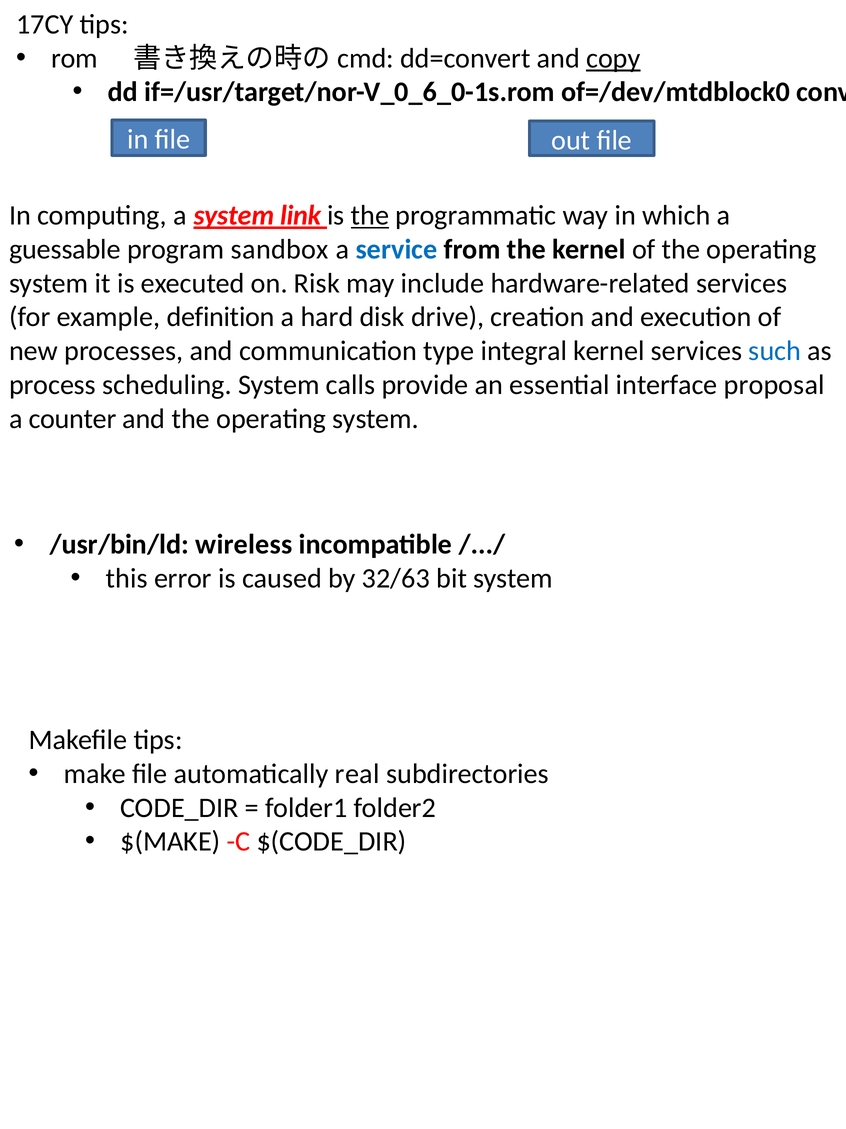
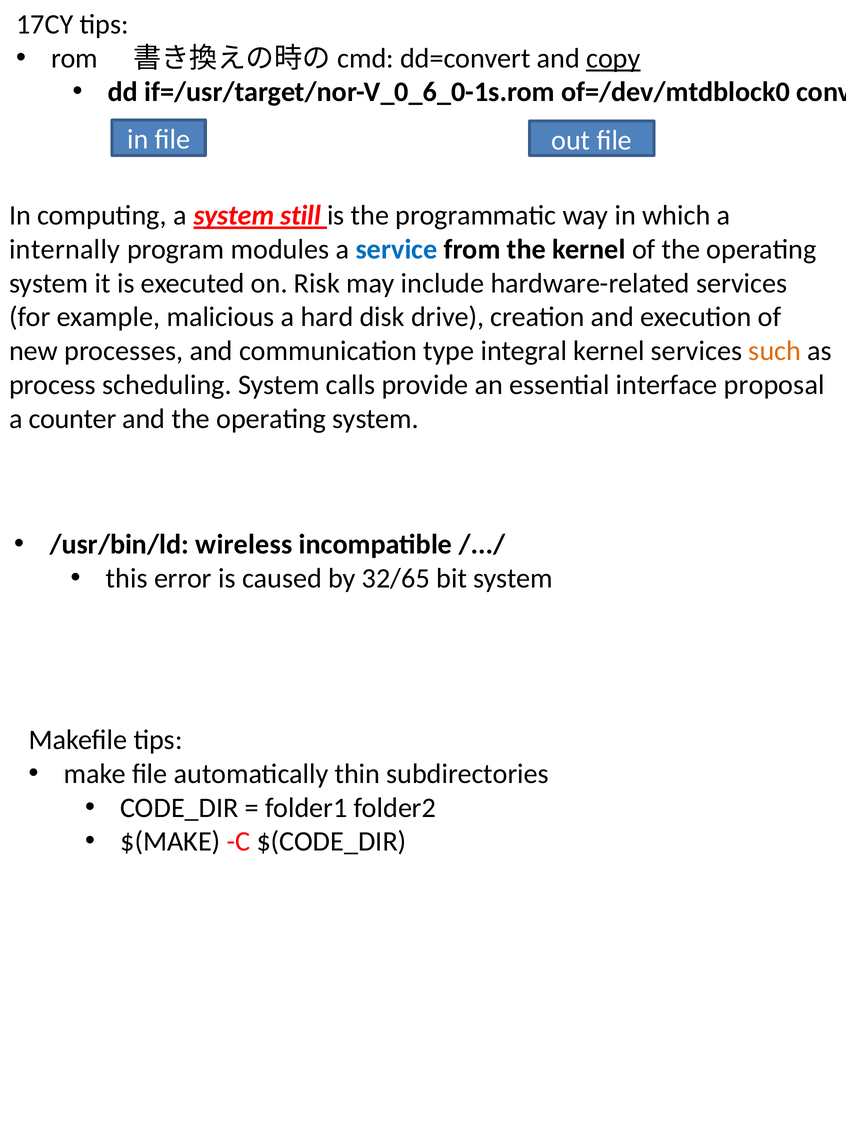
link: link -> still (301, 215)
the underline: present -> none (370, 215)
guessable: guessable -> internally (65, 249)
sandbox: sandbox -> modules (280, 249)
definition: definition -> malicious (220, 317)
such colour: blue -> orange (775, 351)
32/63: 32/63 -> 32/65 (396, 578)
real: real -> thin (357, 773)
